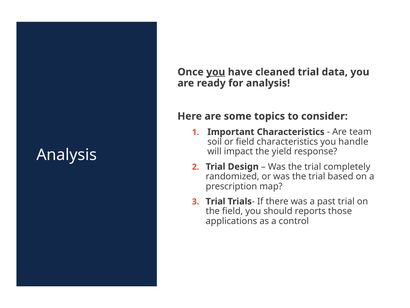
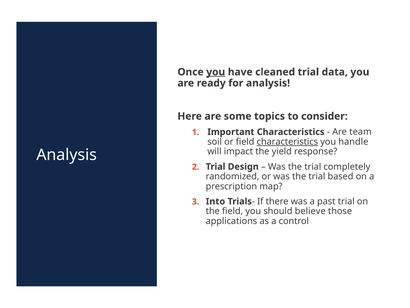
characteristics underline: none -> present (287, 142)
Trial: Trial -> Into (215, 201)
reports: reports -> believe (310, 211)
